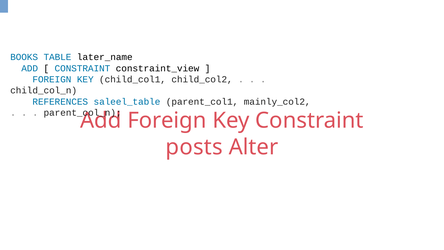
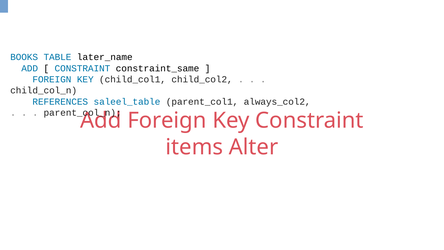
constraint_view: constraint_view -> constraint_same (158, 68)
mainly_col2: mainly_col2 -> always_col2 (277, 102)
posts: posts -> items (194, 147)
